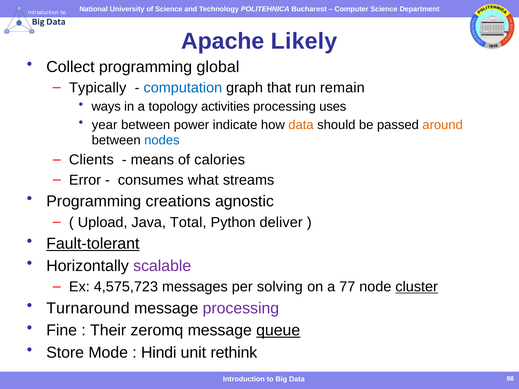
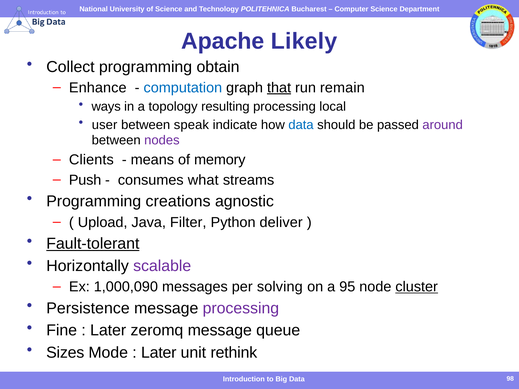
global: global -> obtain (218, 67)
Typically: Typically -> Enhance (98, 88)
that underline: none -> present (279, 88)
activities: activities -> resulting (225, 107)
uses: uses -> local (333, 107)
year: year -> user (105, 125)
power: power -> speak (191, 125)
data colour: orange -> blue (301, 125)
around colour: orange -> purple (443, 125)
nodes colour: blue -> purple (162, 140)
calories: calories -> memory (220, 160)
Error: Error -> Push (85, 180)
Total: Total -> Filter (188, 222)
4,575,723: 4,575,723 -> 1,000,090 (126, 287)
77: 77 -> 95 (347, 287)
Turnaround: Turnaround -> Persistence (88, 308)
Their: Their -> Later (108, 331)
queue underline: present -> none (278, 331)
Store: Store -> Sizes (65, 353)
Hindi: Hindi -> Later (159, 353)
